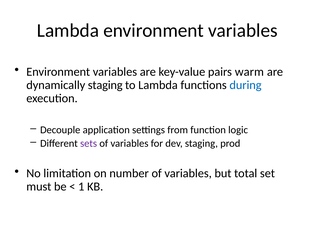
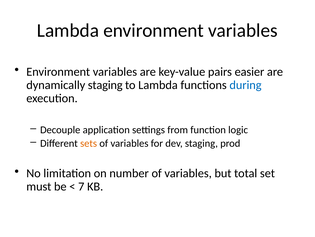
warm: warm -> easier (249, 72)
sets colour: purple -> orange (89, 143)
1: 1 -> 7 (81, 186)
